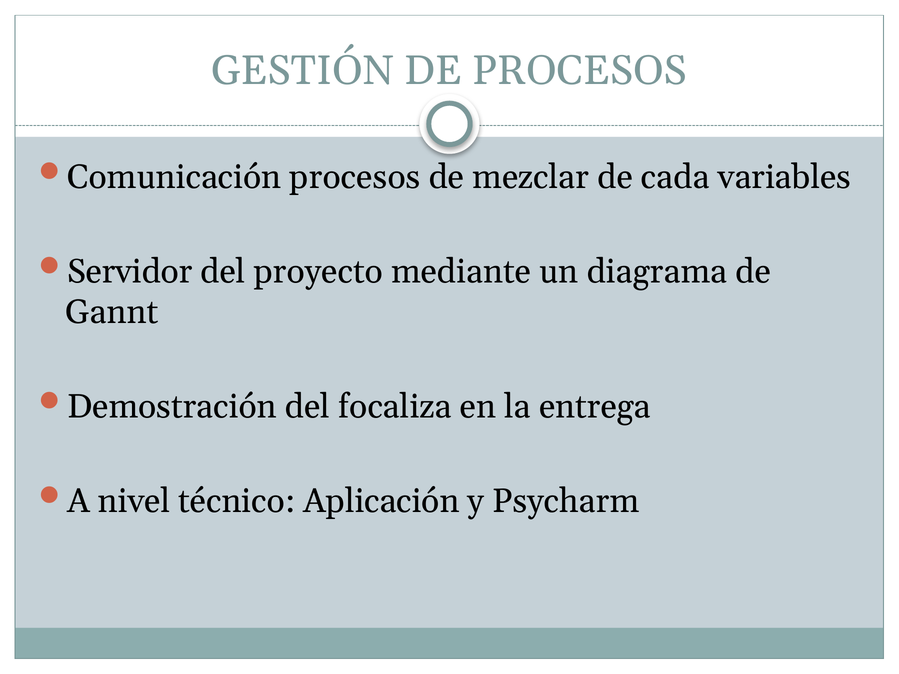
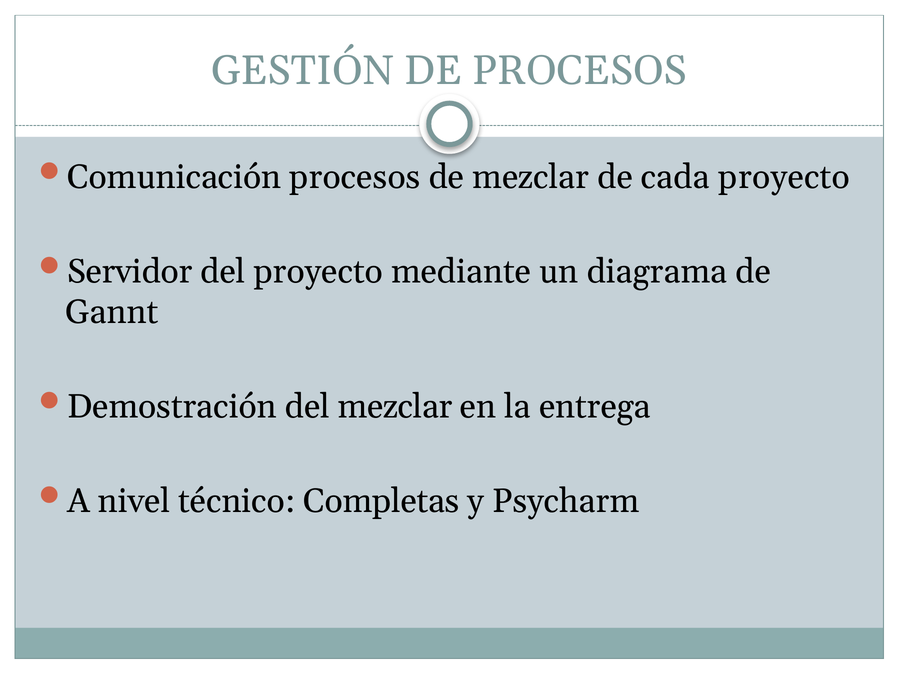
cada variables: variables -> proyecto (784, 177)
del focaliza: focaliza -> mezclar (395, 407)
Aplicación: Aplicación -> Completas (381, 501)
